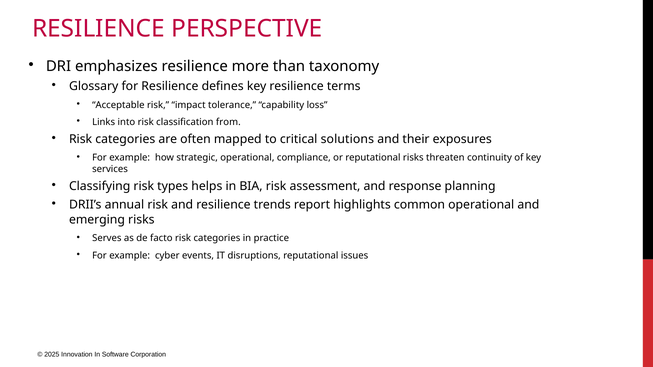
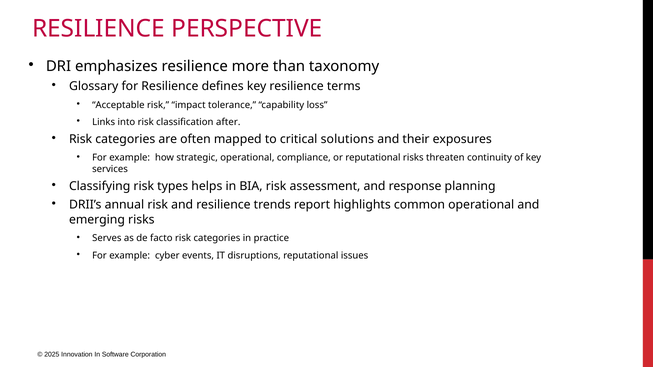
from: from -> after (228, 122)
